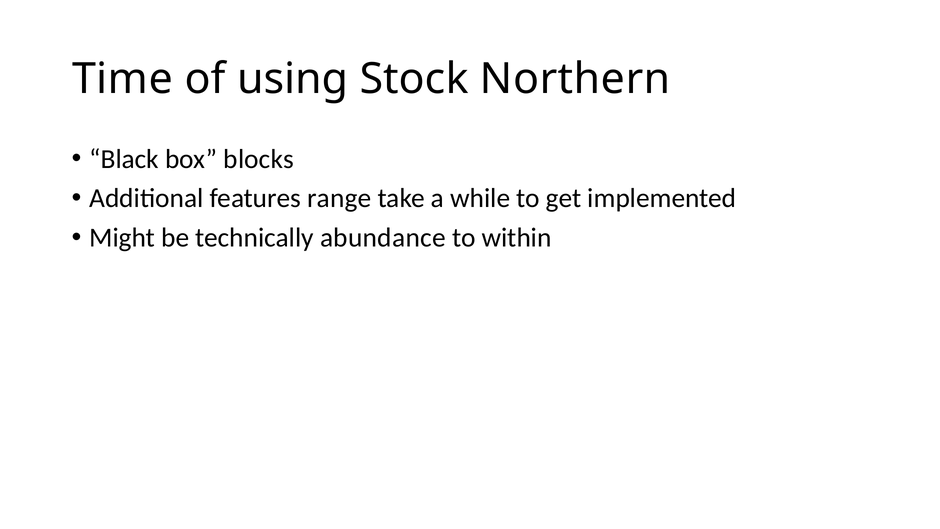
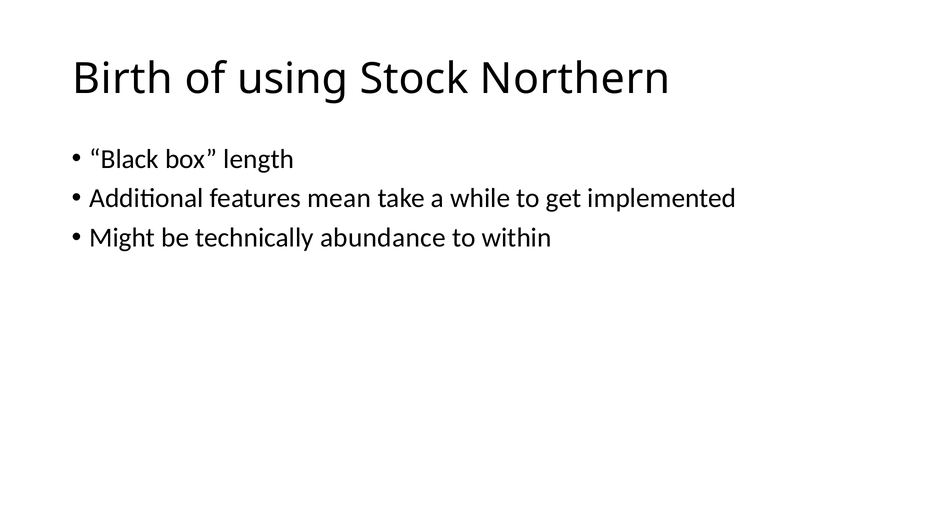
Time: Time -> Birth (122, 79)
blocks: blocks -> length (259, 159)
range: range -> mean (339, 198)
